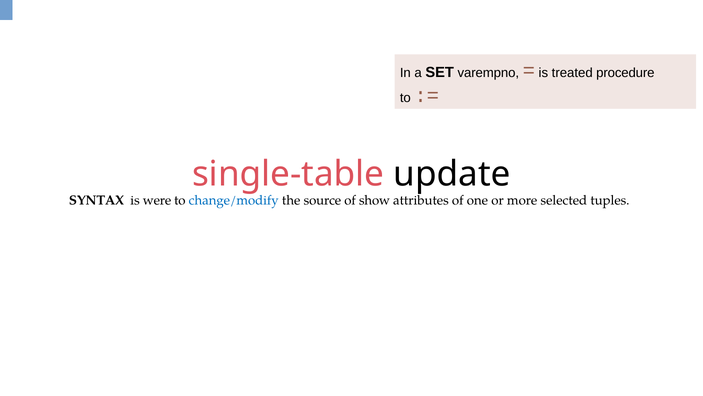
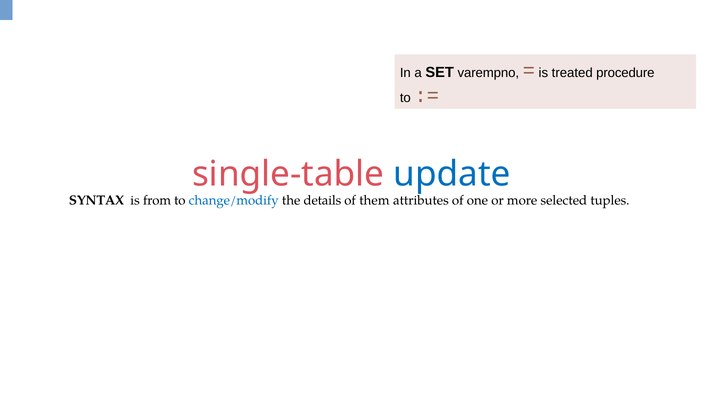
update colour: black -> blue (452, 174)
were: were -> from (157, 200)
source: source -> details (322, 200)
show: show -> them (374, 200)
